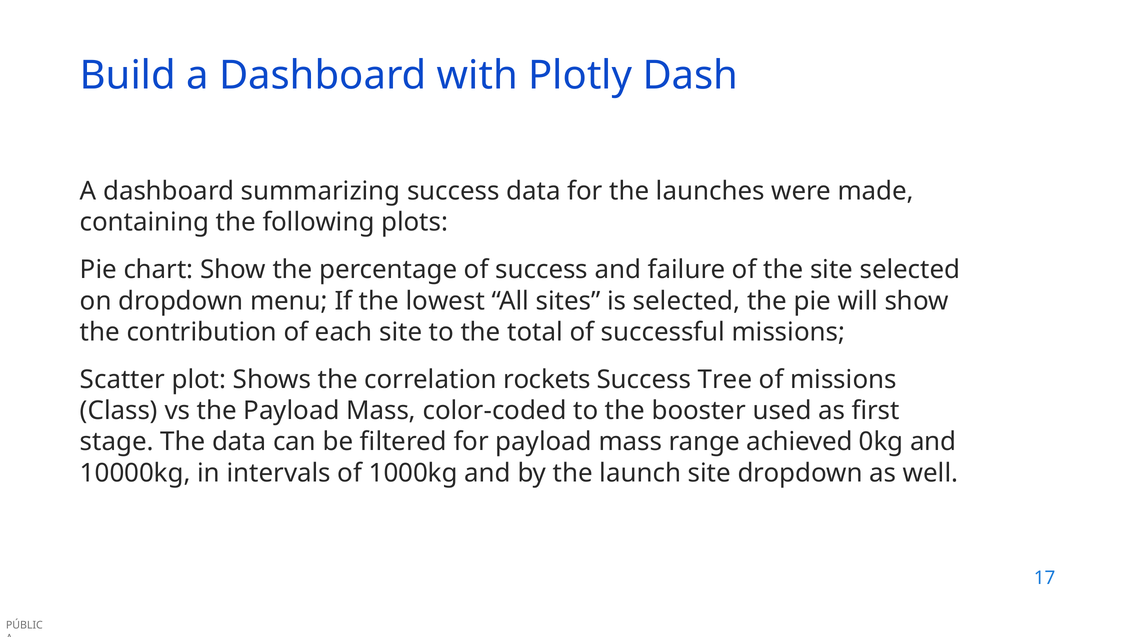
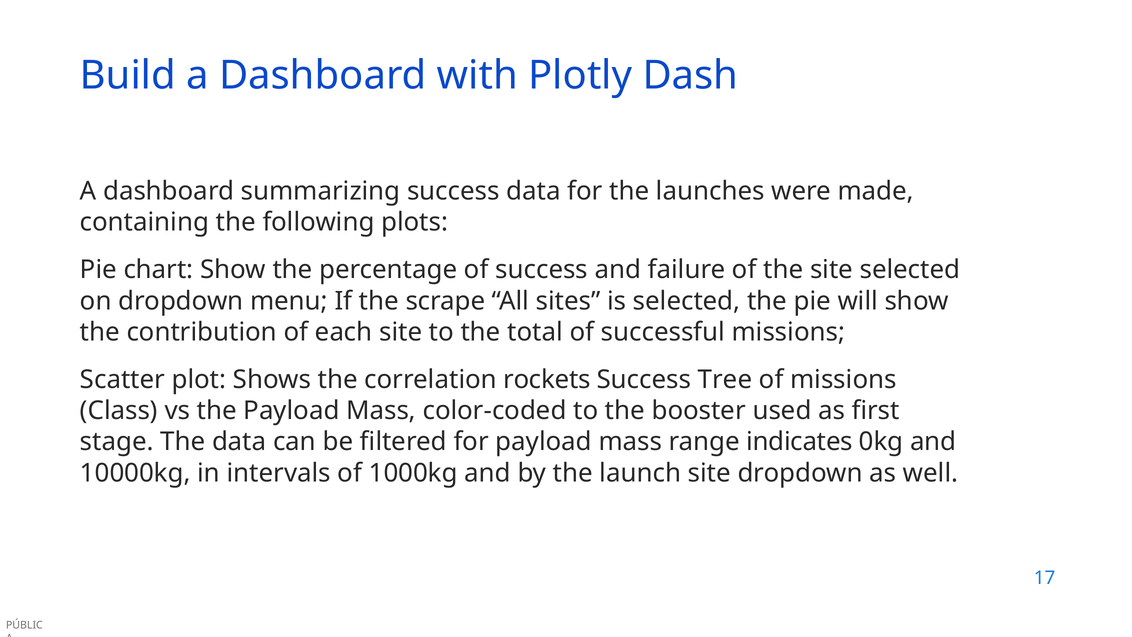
lowest: lowest -> scrape (445, 301)
achieved: achieved -> indicates (800, 442)
